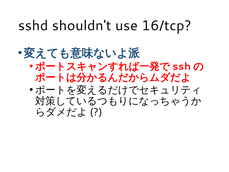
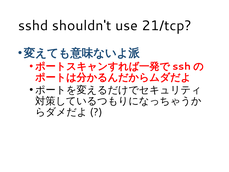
16/tcp: 16/tcp -> 21/tcp (167, 26)
